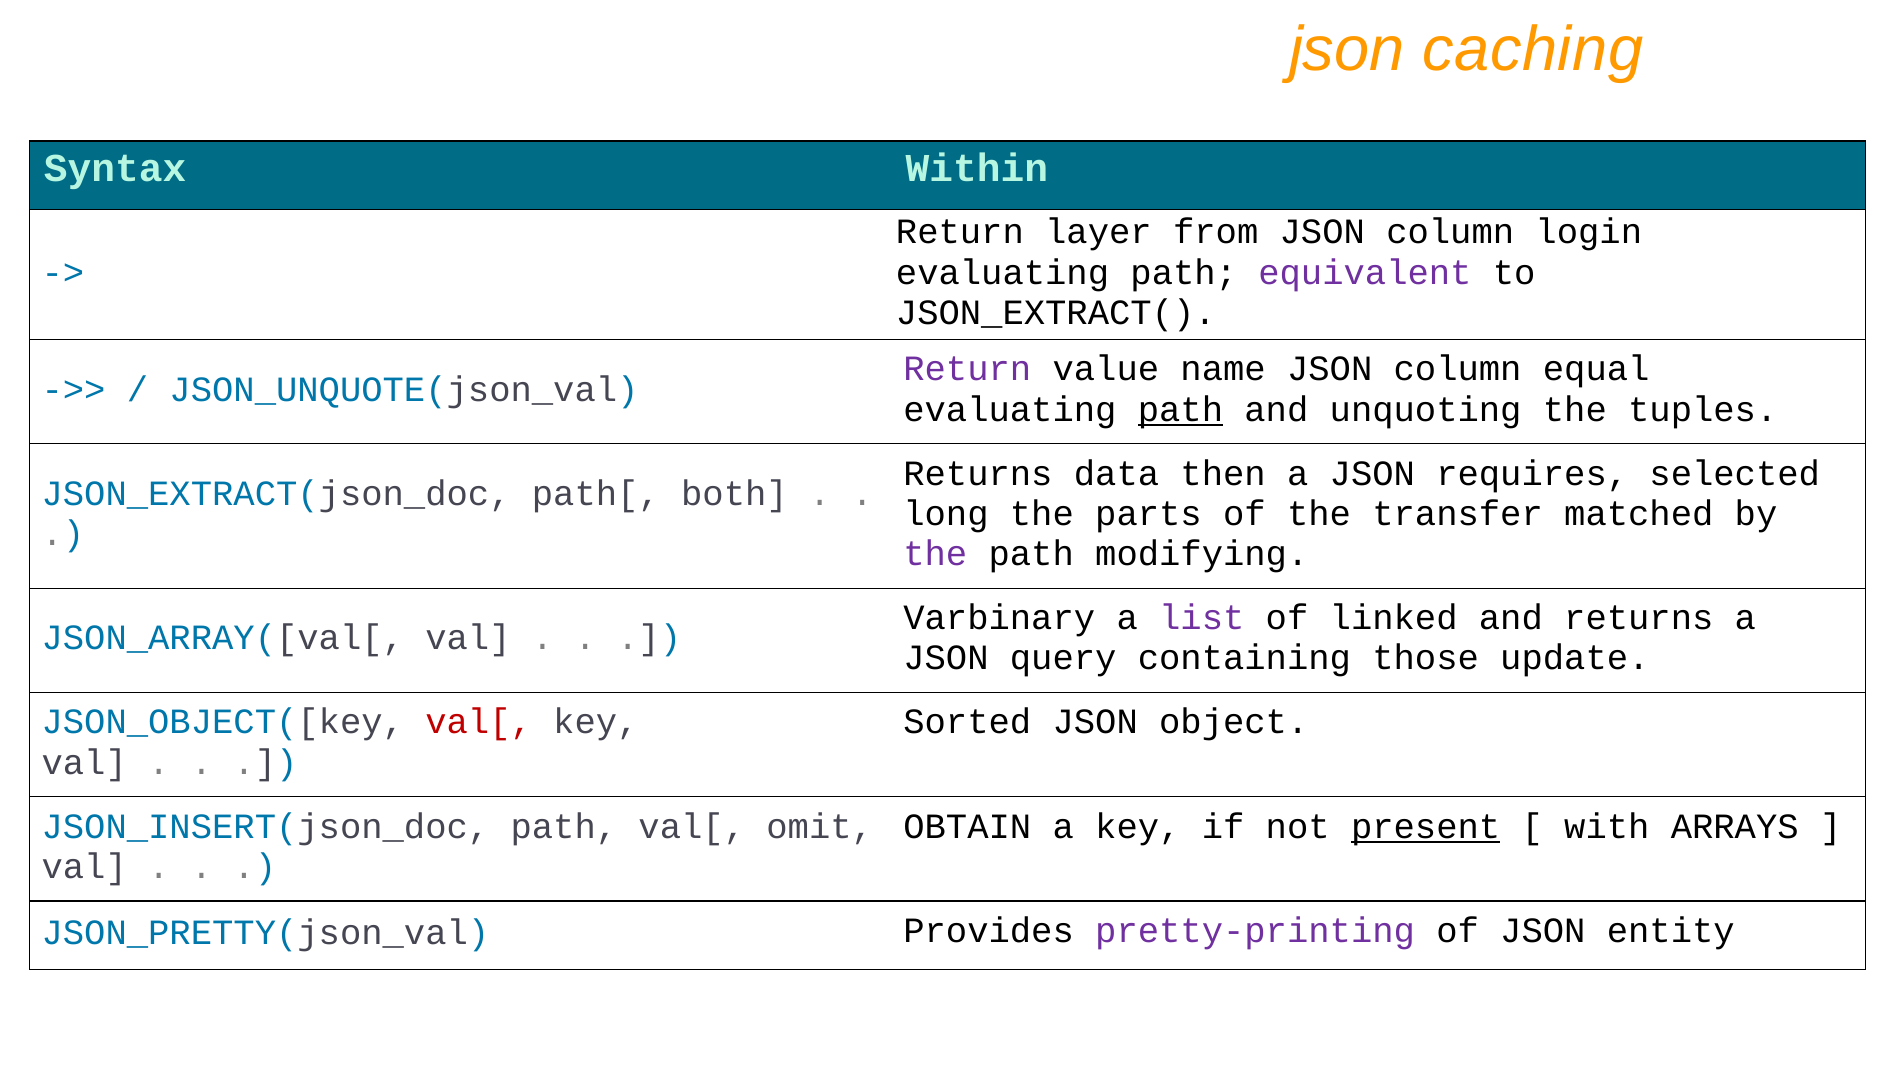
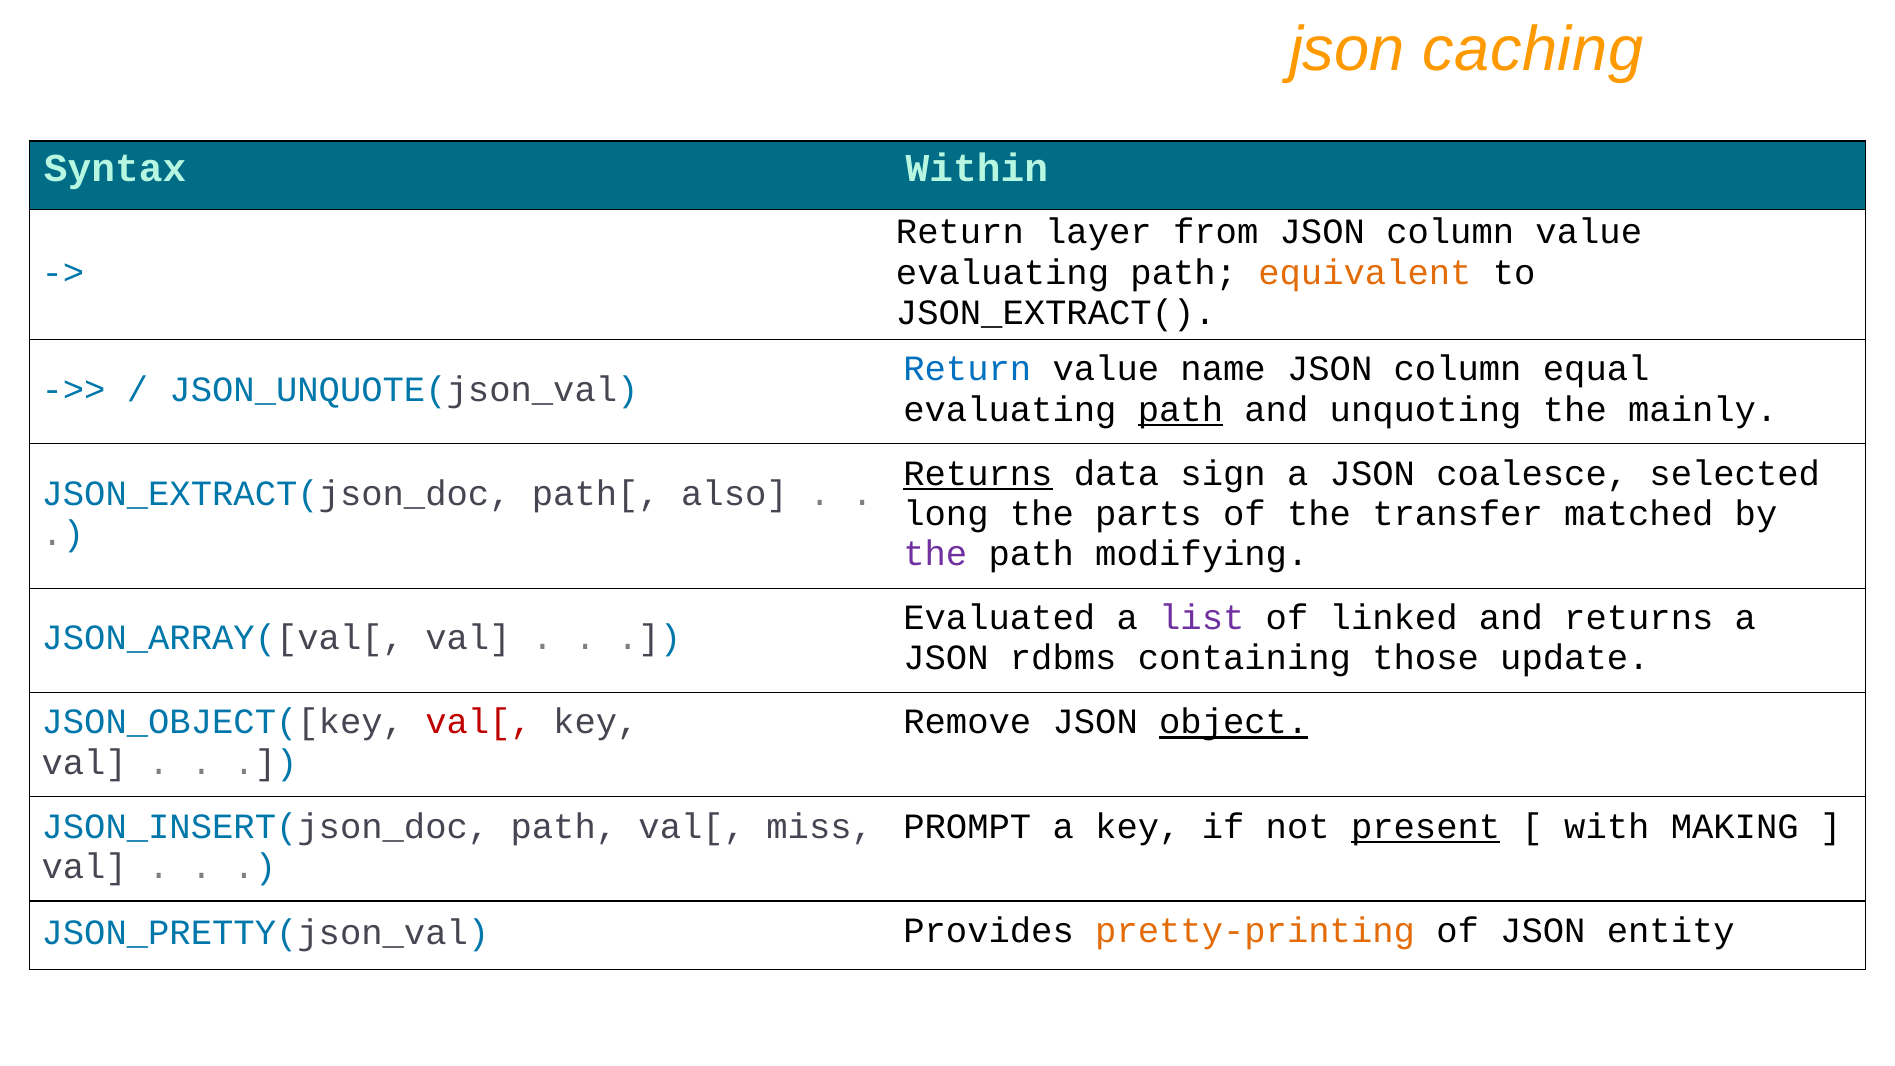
column login: login -> value (1589, 232)
equivalent colour: purple -> orange (1365, 272)
Return colour: purple -> blue (967, 369)
tuples: tuples -> mainly (1703, 409)
Returns underline: none -> present (978, 473)
then: then -> sign (1223, 473)
requires: requires -> coalesce (1532, 473)
both: both -> also (734, 494)
Varbinary: Varbinary -> Evaluated (999, 618)
query: query -> rdbms (1063, 658)
Sorted: Sorted -> Remove (967, 722)
object underline: none -> present (1234, 722)
omit: omit -> miss (820, 826)
OBTAIN: OBTAIN -> PROMPT (967, 826)
ARRAYS: ARRAYS -> MAKING (1735, 826)
pretty-printing colour: purple -> orange (1255, 931)
